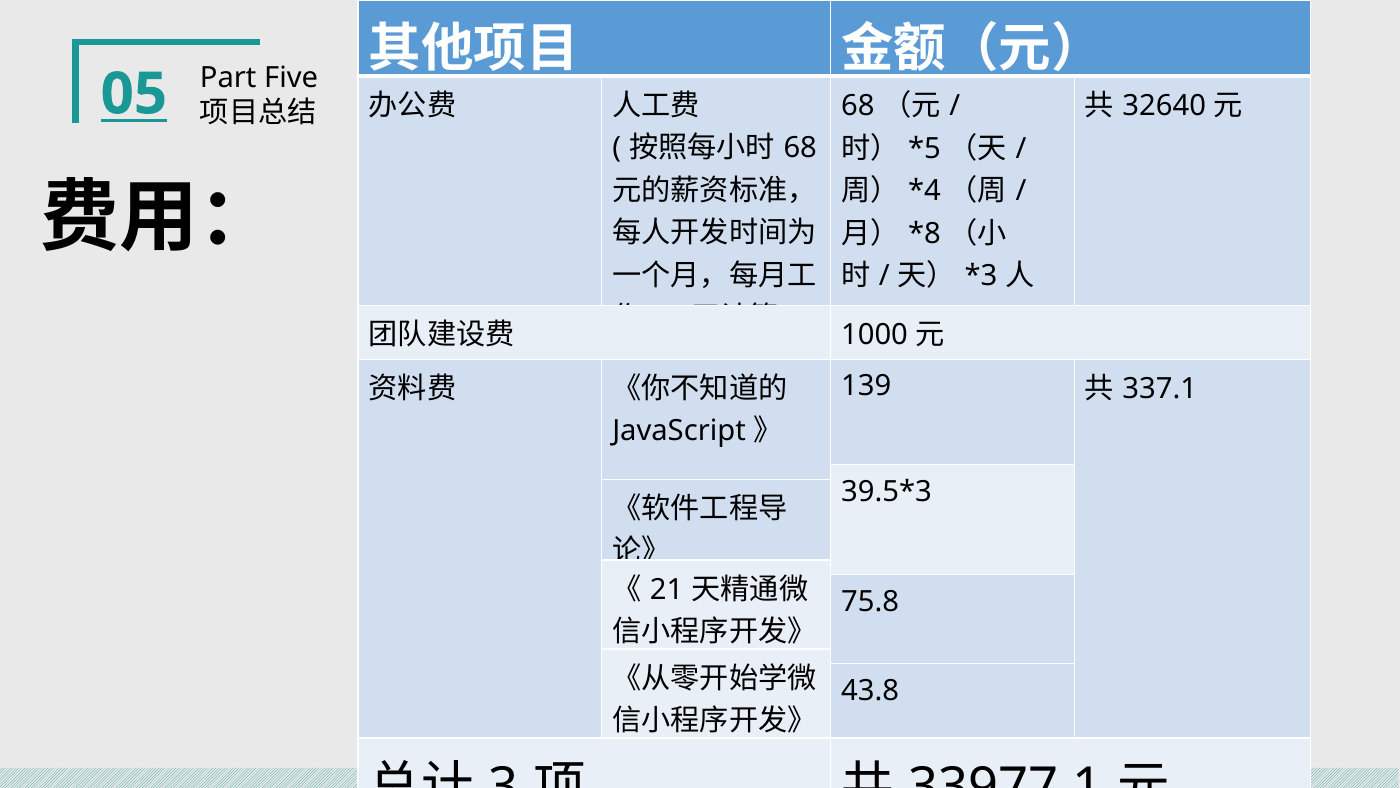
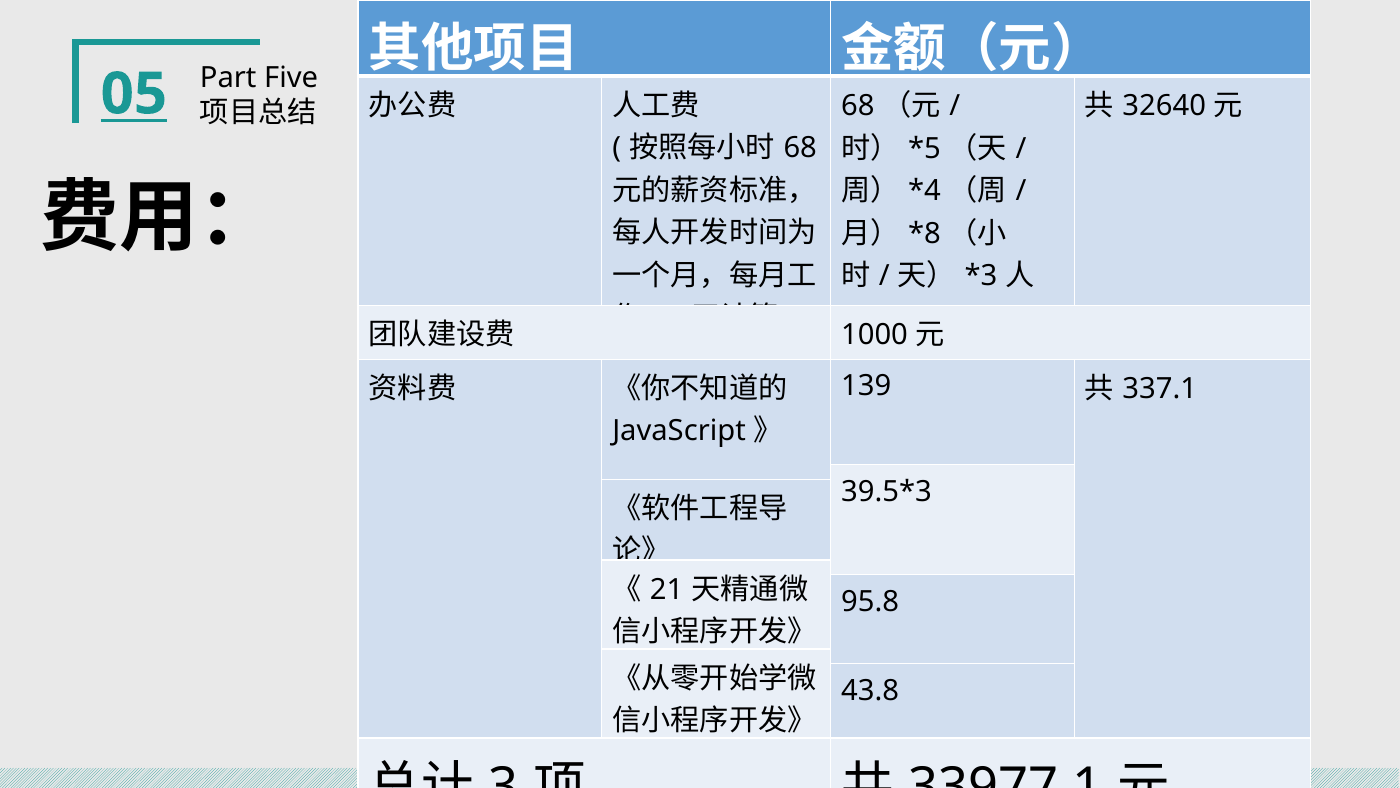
75.8: 75.8 -> 95.8 (870, 601)
